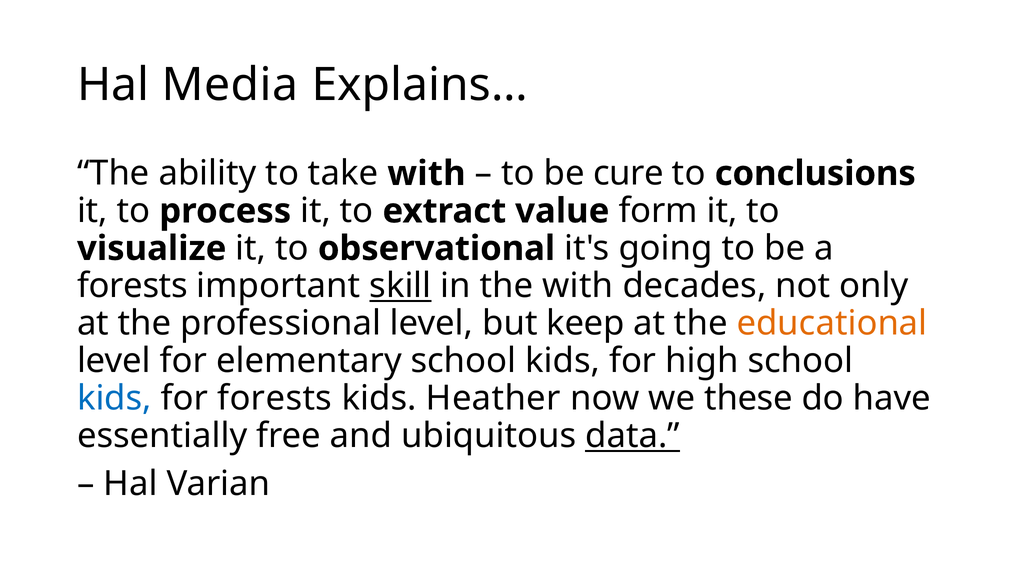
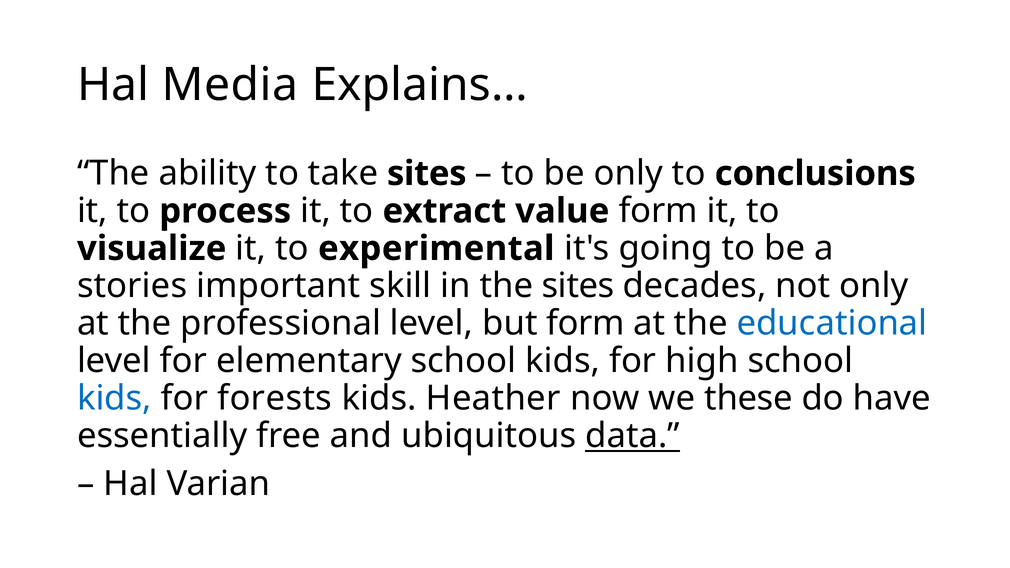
take with: with -> sites (427, 174)
be cure: cure -> only (628, 174)
observational: observational -> experimental (436, 249)
forests: forests -> stories (132, 286)
skill underline: present -> none (400, 286)
the with: with -> sites (578, 286)
but keep: keep -> form (585, 324)
educational colour: orange -> blue (832, 324)
